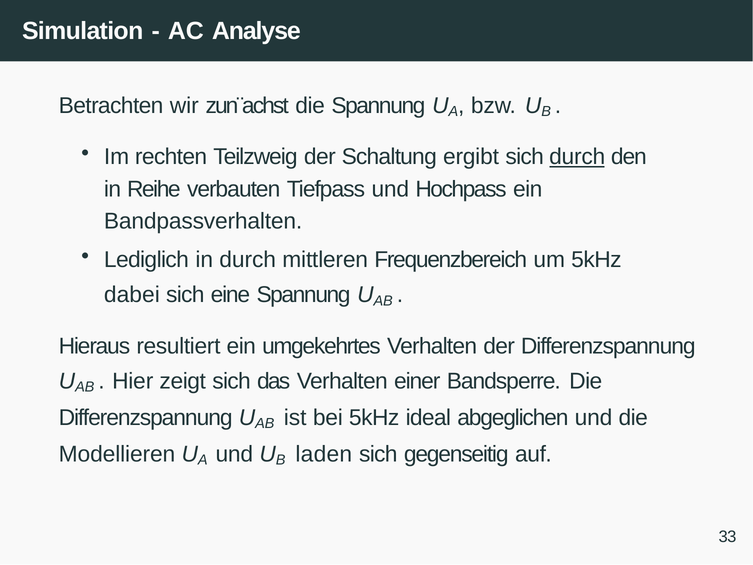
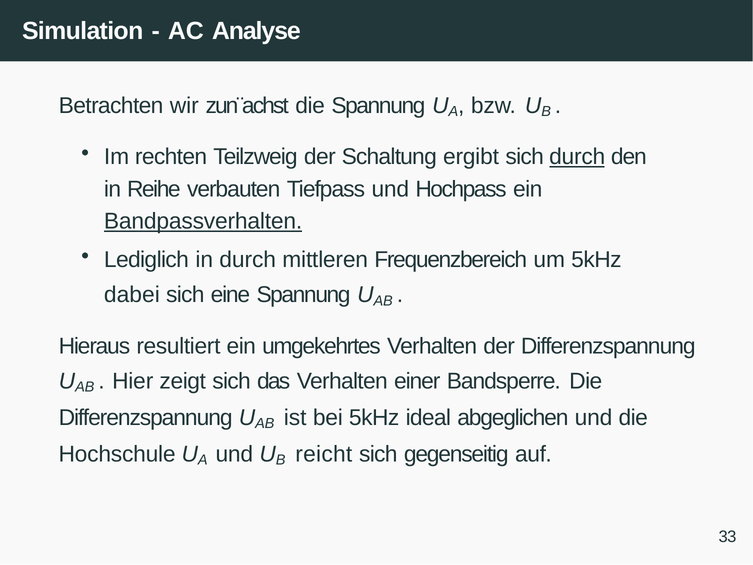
Bandpassverhalten underline: none -> present (203, 222)
Modellieren: Modellieren -> Hochschule (117, 454)
laden: laden -> reicht (324, 454)
